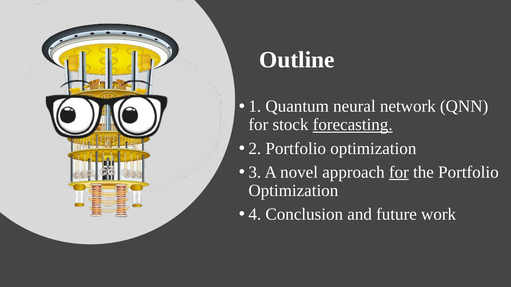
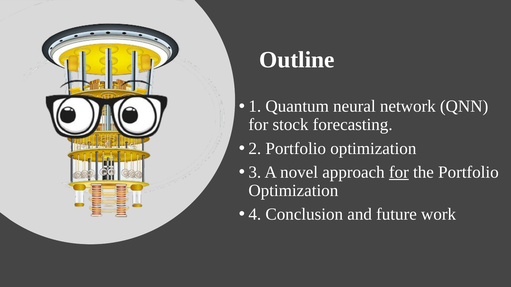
forecasting underline: present -> none (353, 125)
